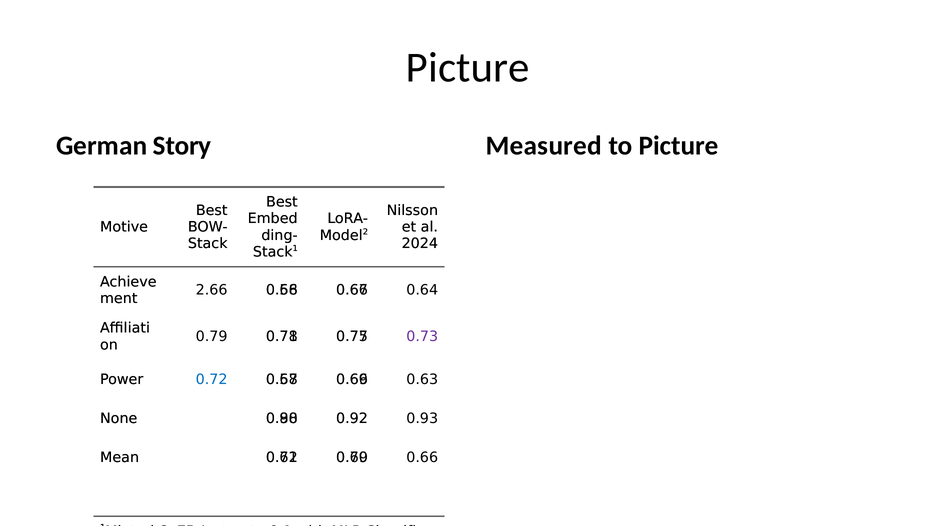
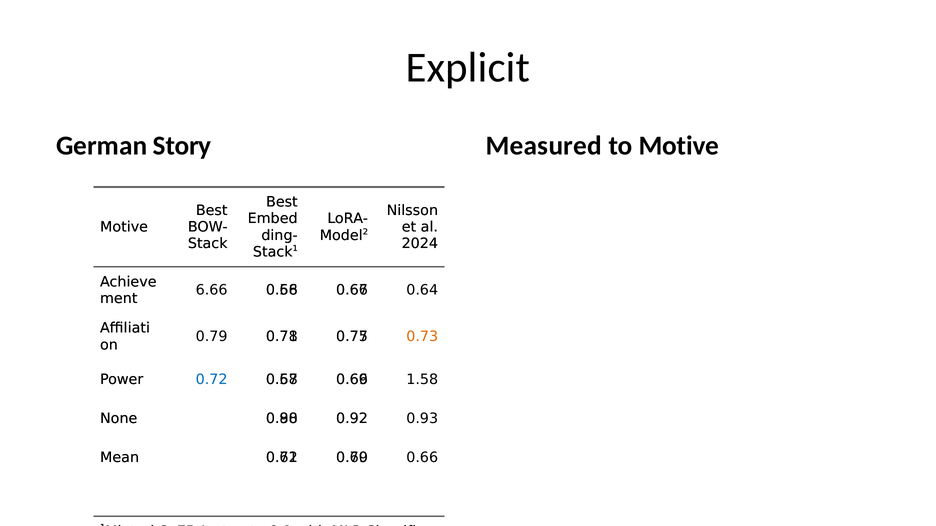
Picture: Picture -> Explicit (468, 68)
to Picture: Picture -> Motive (679, 146)
2.66: 2.66 -> 6.66 (212, 290)
0.73 colour: purple -> orange (422, 337)
0.63: 0.63 -> 1.58 (422, 380)
